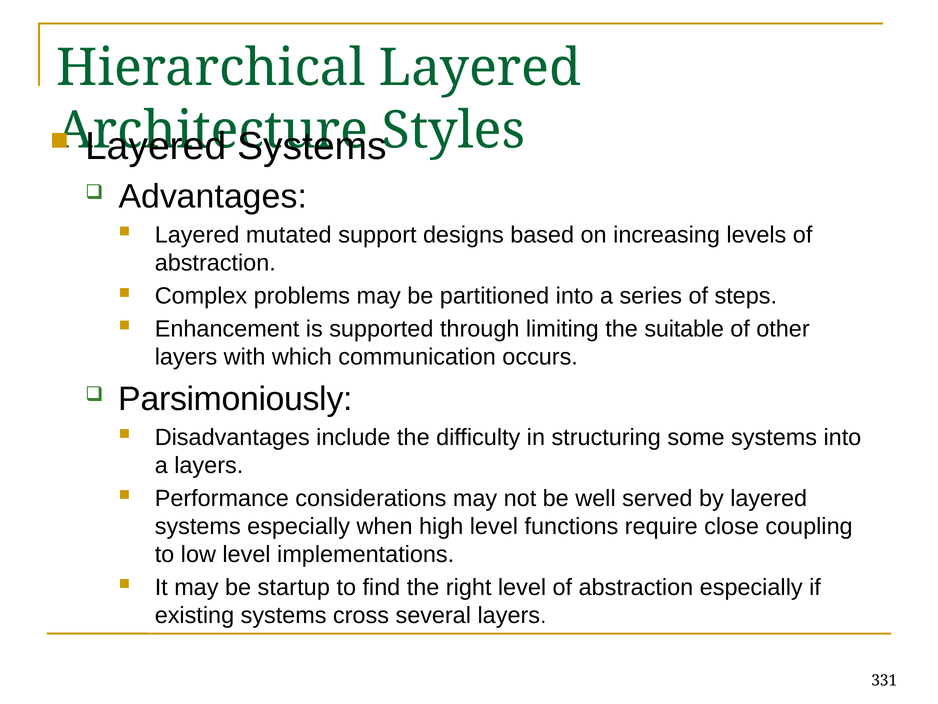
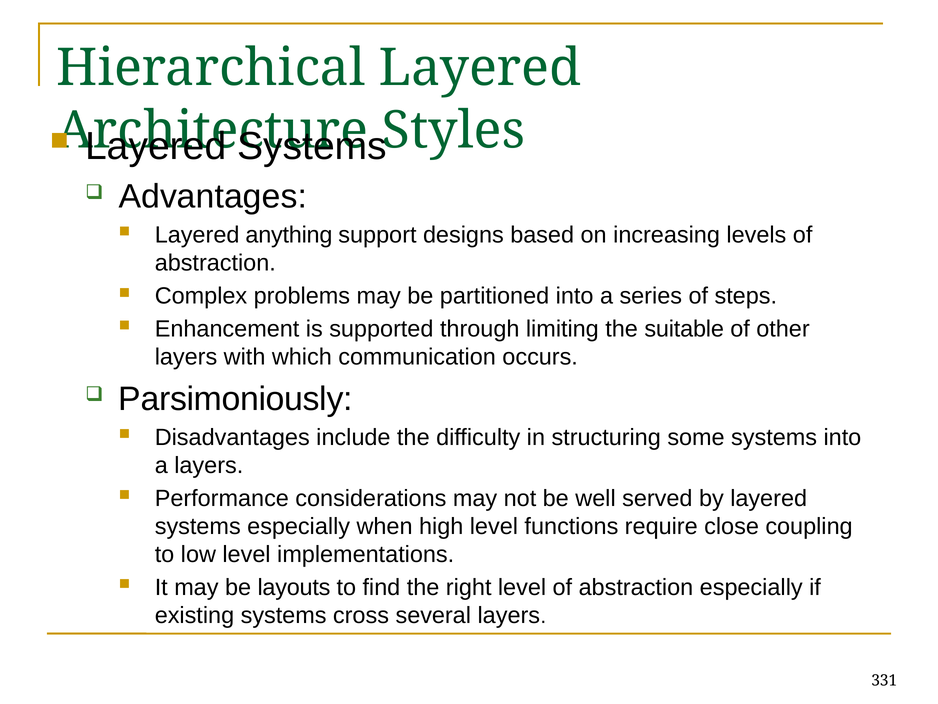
mutated: mutated -> anything (289, 235)
startup: startup -> layouts (294, 587)
